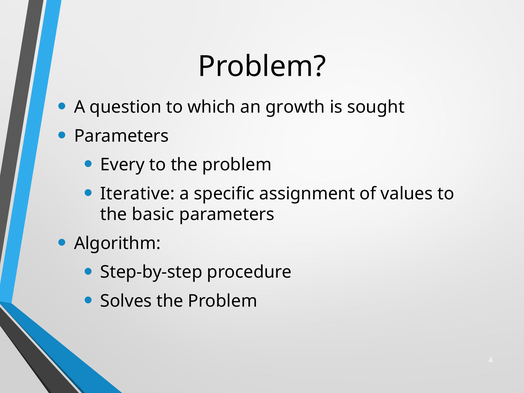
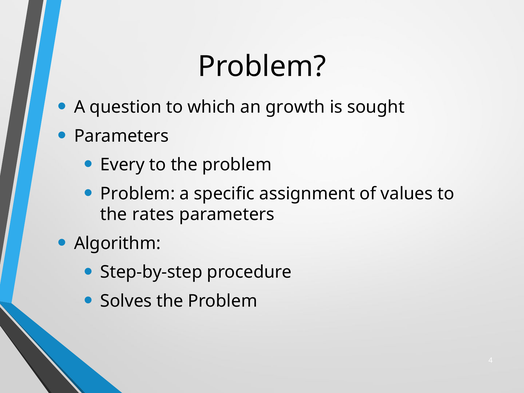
Iterative: Iterative -> Problem (138, 194)
basic: basic -> rates (153, 215)
